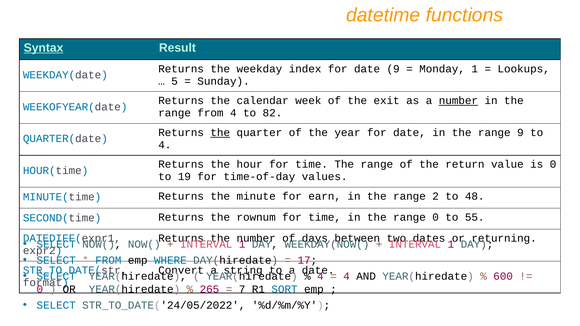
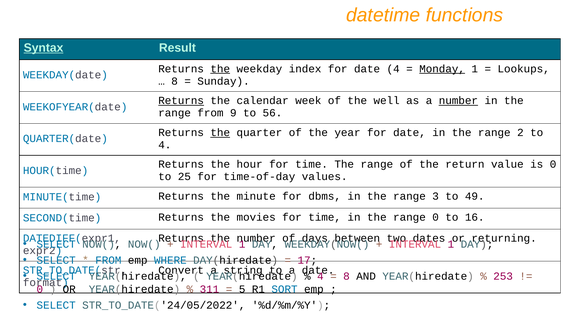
the underline: none -> present (220, 69)
date 9: 9 -> 4 (393, 69)
Monday underline: none -> present (442, 69)
5: 5 -> 8 (175, 81)
Returns underline: none -> present (181, 101)
exit: exit -> well (387, 101)
from 4: 4 -> 9 (233, 113)
82: 82 -> 56 (272, 113)
range 9: 9 -> 2 (520, 133)
19: 19 -> 25 (184, 177)
earn: earn -> dbms (325, 196)
2: 2 -> 3 (436, 196)
48: 48 -> 49 (475, 196)
rownum: rownum -> movies (256, 217)
55: 55 -> 16 (475, 217)
4: 4 -> 8 (346, 276)
600: 600 -> 253 (503, 276)
265: 265 -> 311 (209, 289)
7: 7 -> 5 (242, 289)
